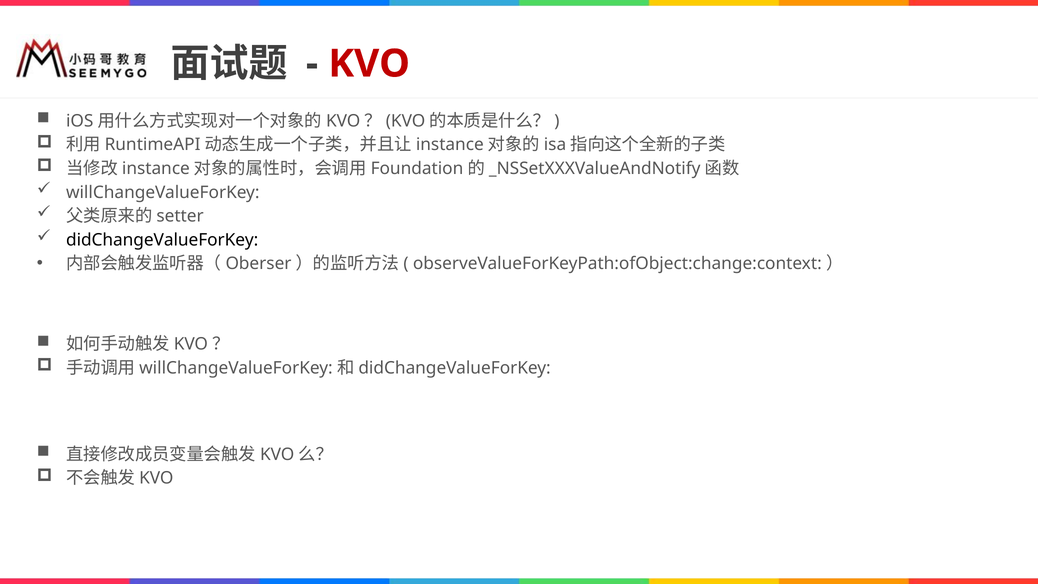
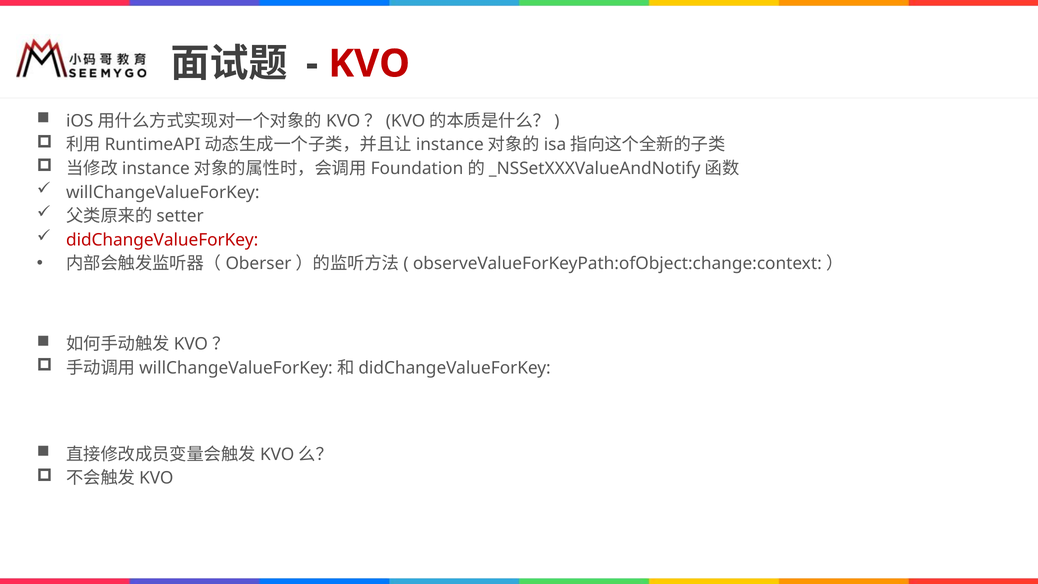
didChangeValueForKey colour: black -> red (162, 240)
